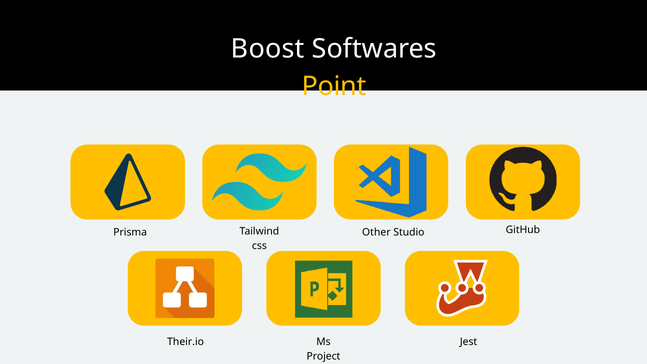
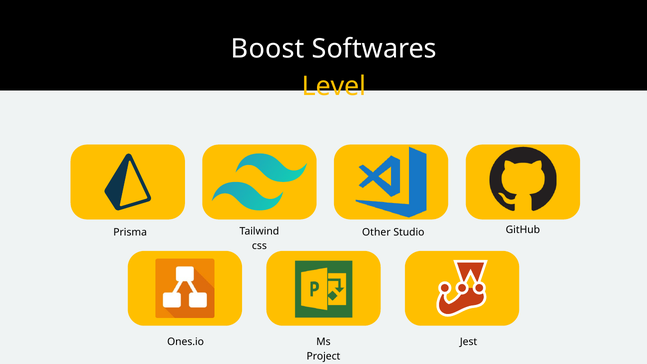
Point: Point -> Level (334, 87)
Their.io: Their.io -> Ones.io (186, 342)
